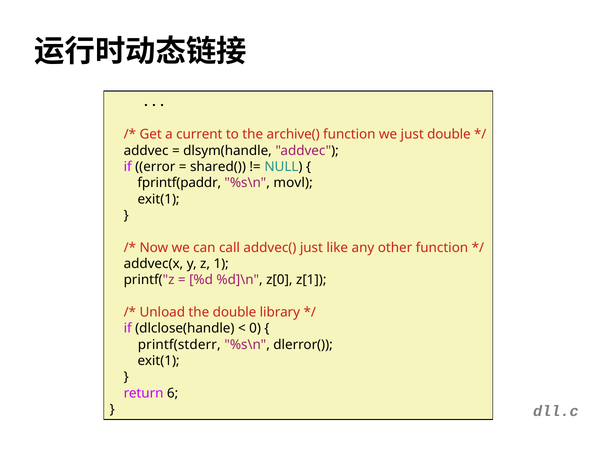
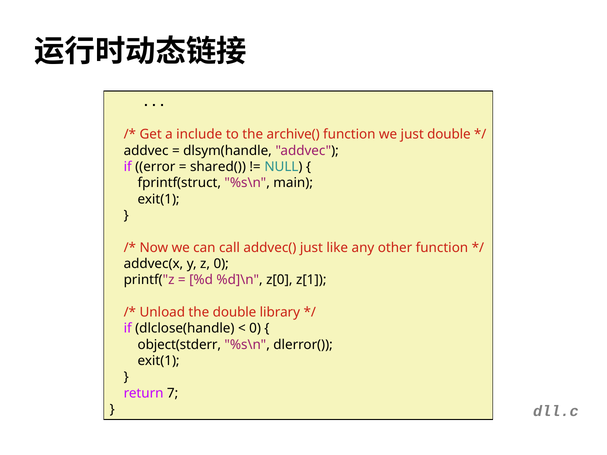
current: current -> include (199, 135)
fprintf(paddr: fprintf(paddr -> fprintf(struct (179, 183)
movl: movl -> main (293, 183)
z 1: 1 -> 0 (221, 264)
printf(stderr: printf(stderr -> object(stderr (179, 345)
6: 6 -> 7 (173, 393)
